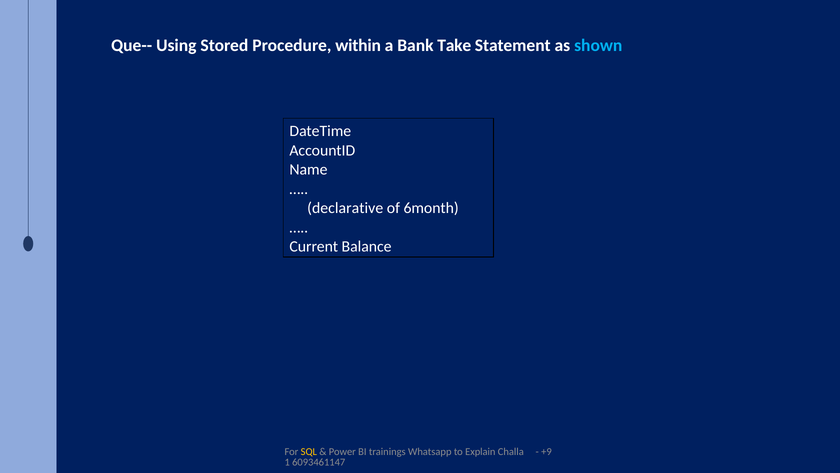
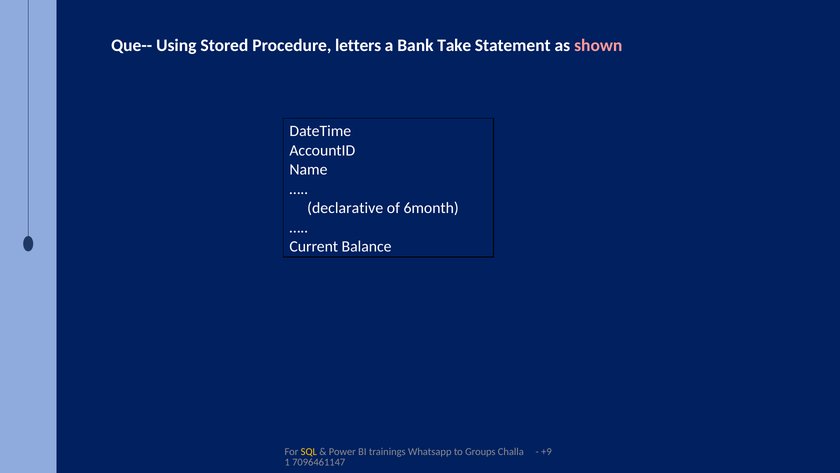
within: within -> letters (358, 45)
shown colour: light blue -> pink (598, 45)
Explain: Explain -> Groups (480, 451)
6093461147: 6093461147 -> 7096461147 (319, 462)
